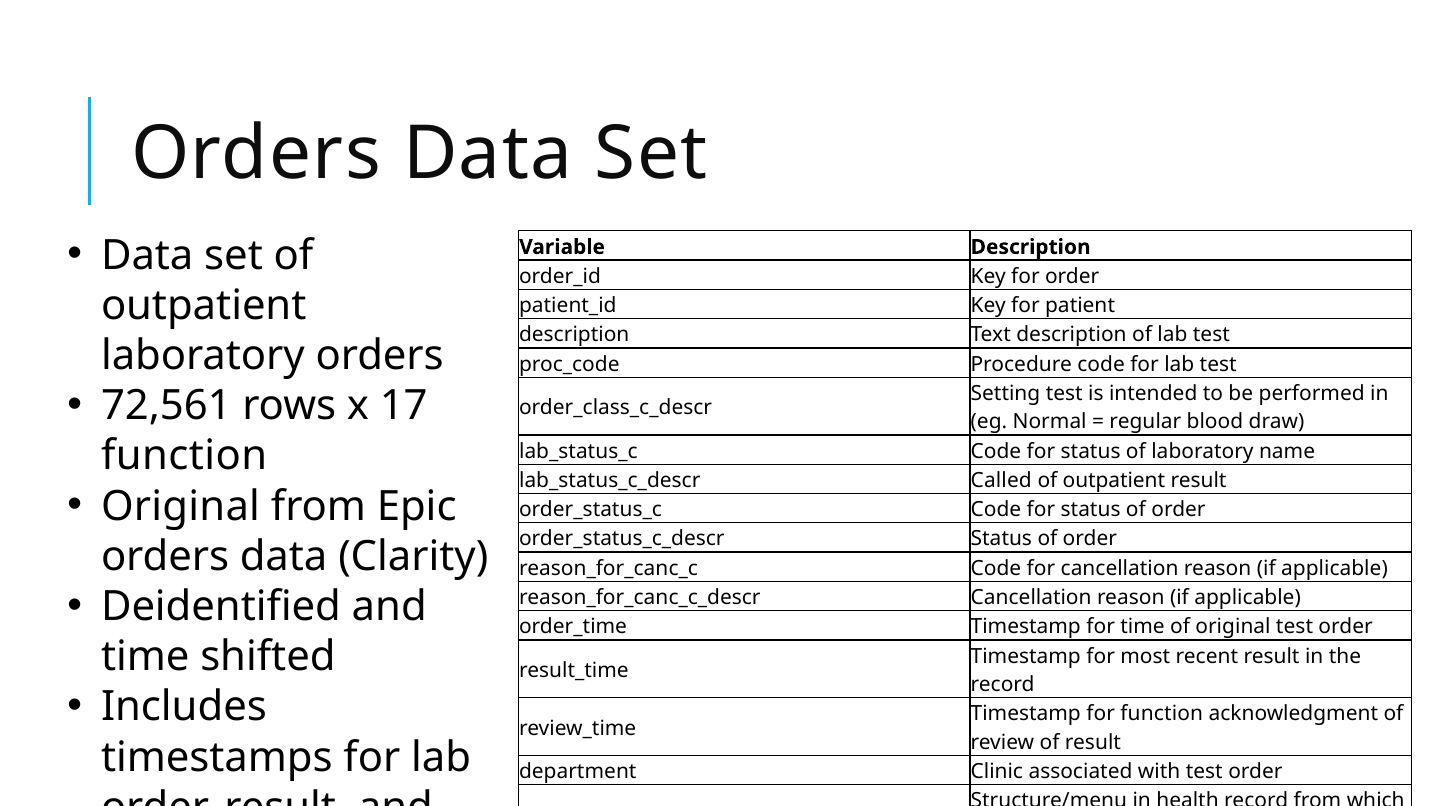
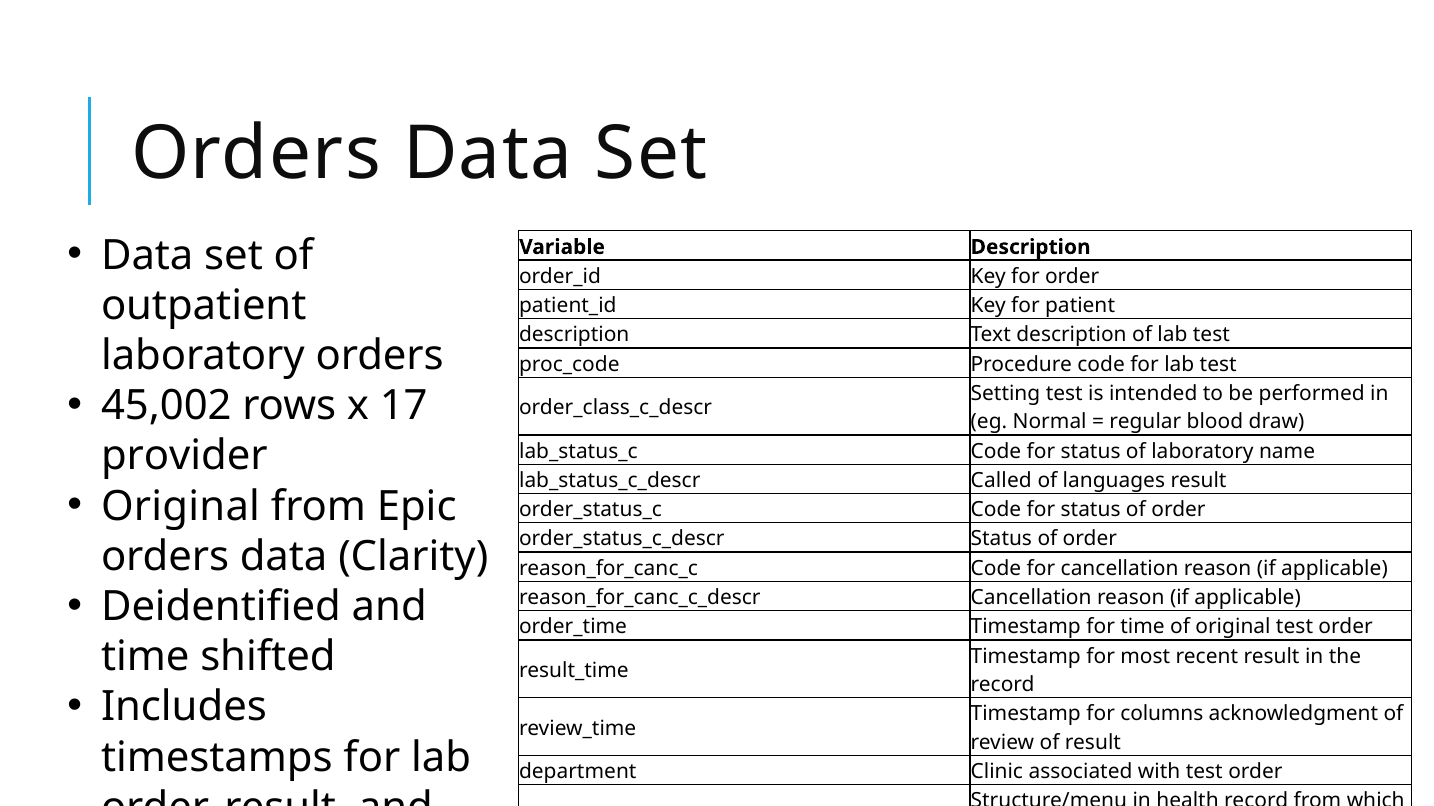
72,561: 72,561 -> 45,002 (166, 406)
function: function -> provider (184, 456)
outpatient: outpatient -> languages (1114, 481)
for function: function -> columns (1162, 714)
